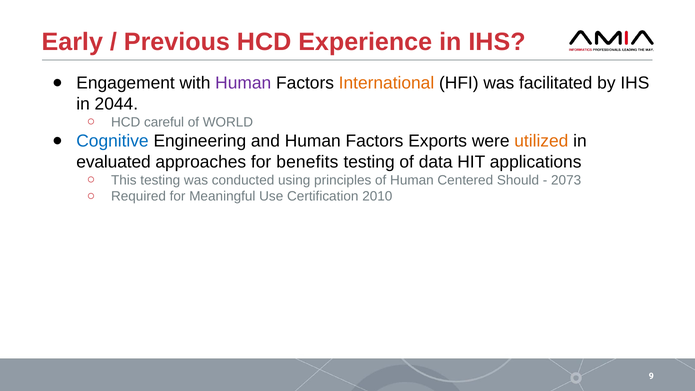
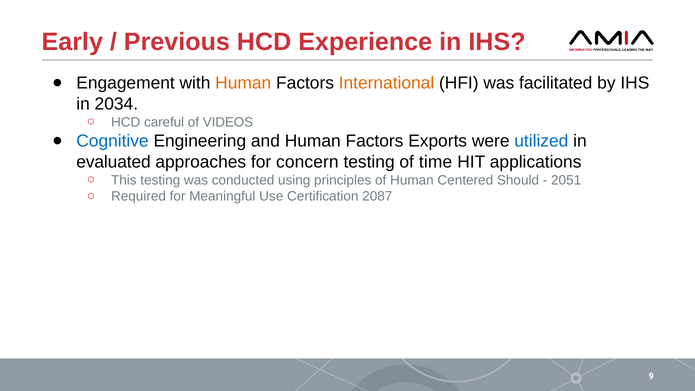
Human colour: purple -> orange (243, 83)
2044: 2044 -> 2034 (116, 104)
WORLD: WORLD -> VIDEOS (228, 122)
utilized colour: orange -> blue (541, 141)
benefits: benefits -> concern (307, 162)
data: data -> time (436, 162)
2073: 2073 -> 2051 (566, 180)
2010: 2010 -> 2087 (377, 196)
